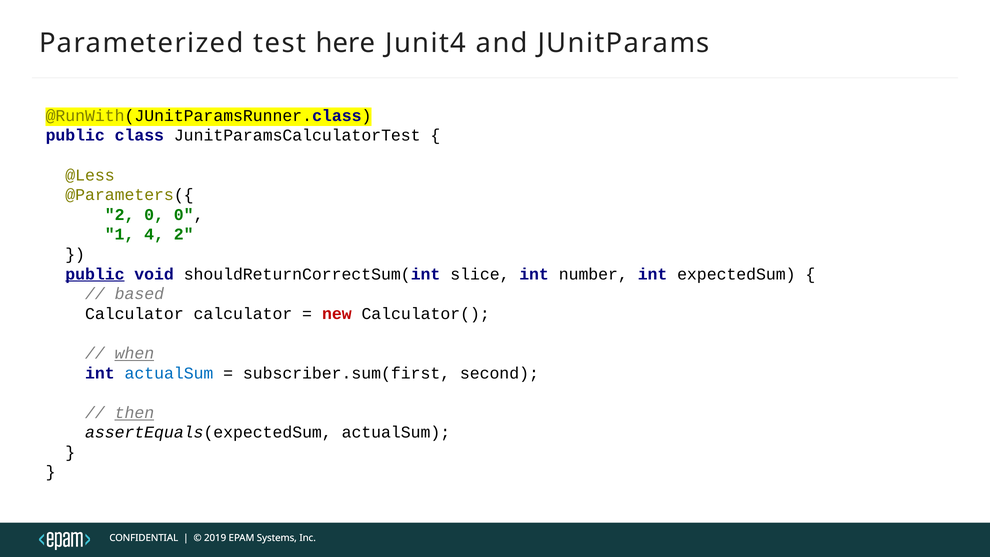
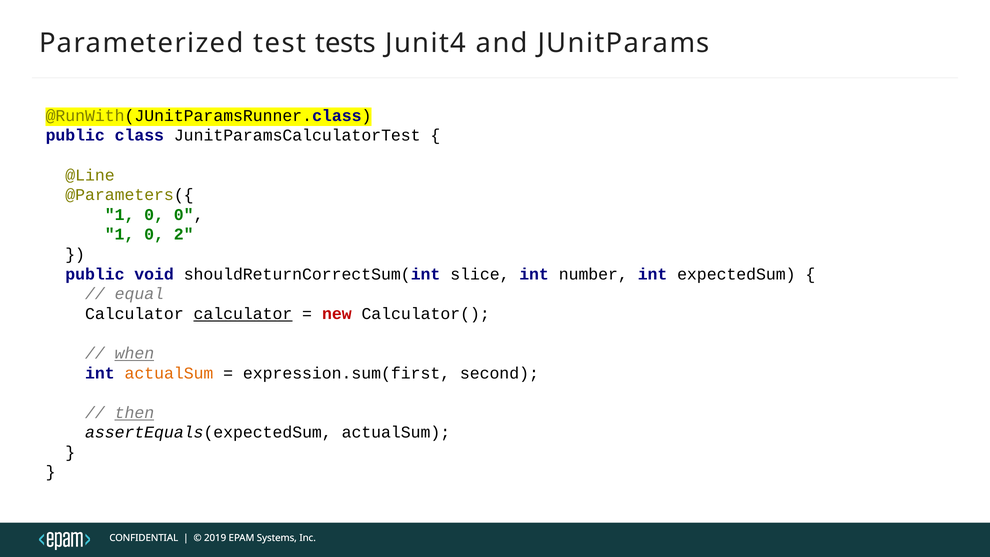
here: here -> tests (346, 43)
@Less: @Less -> @Line (90, 175)
2: 2 -> 1 (120, 215)
4: 4 -> 0 (154, 234)
public underline: present -> none (95, 274)
based: based -> equal (139, 294)
calculator underline: none -> present (243, 314)
actualSum colour: blue -> orange (169, 373)
subscriber.sum(first: subscriber.sum(first -> expression.sum(first (347, 373)
